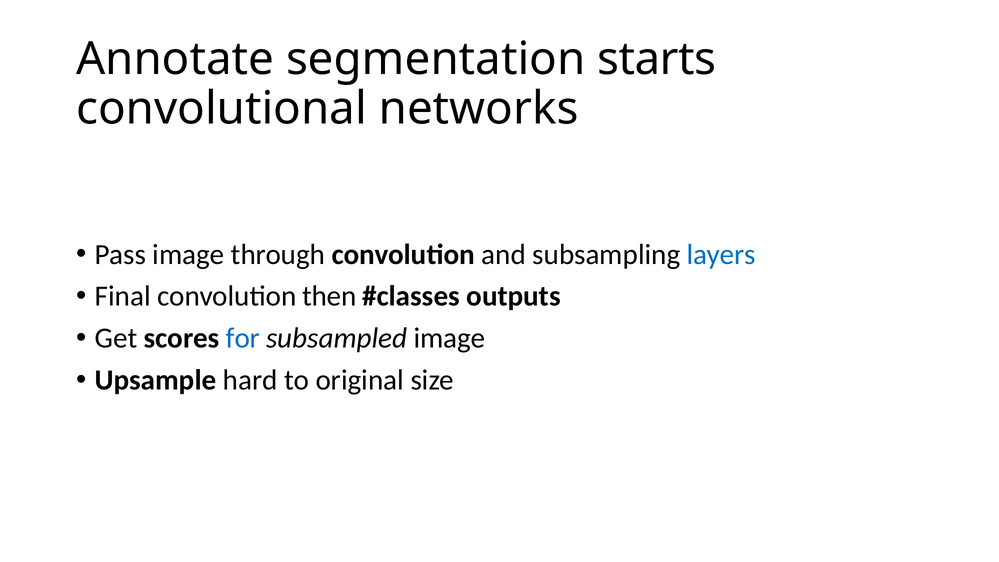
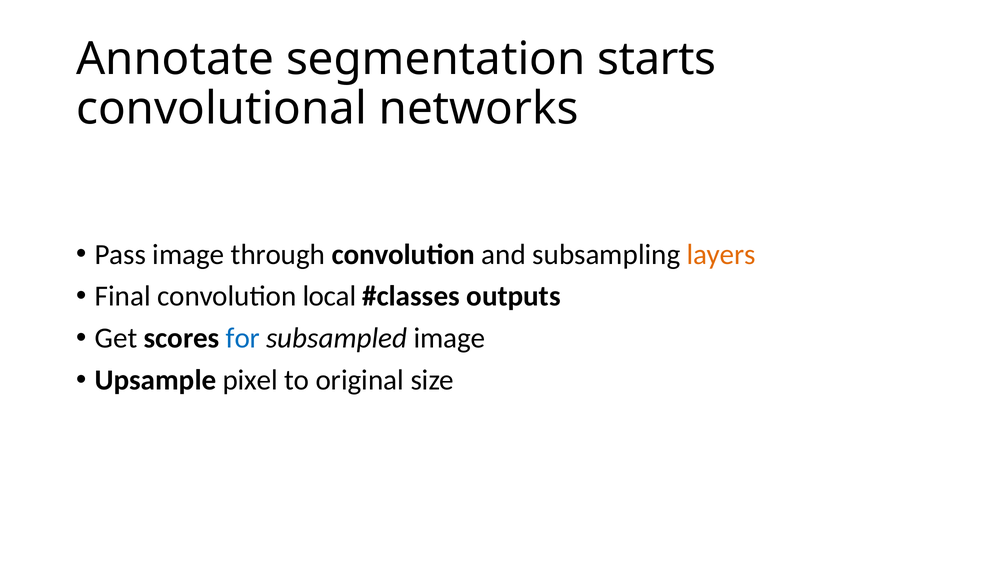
layers colour: blue -> orange (721, 254)
then: then -> local (329, 296)
hard: hard -> pixel (250, 380)
